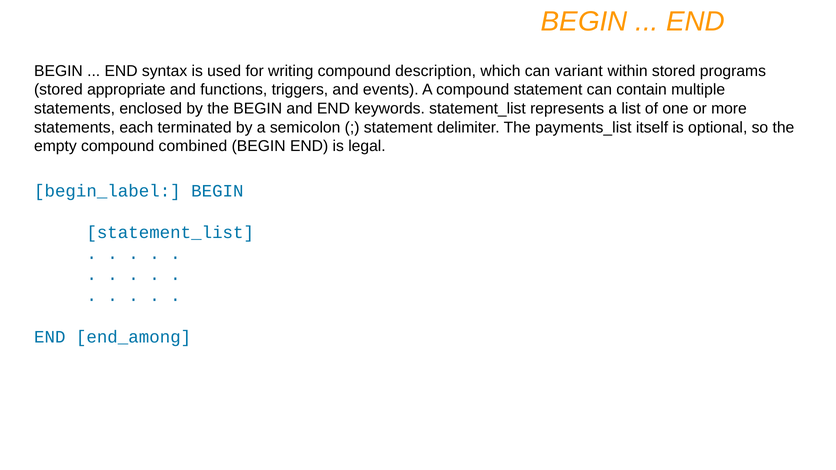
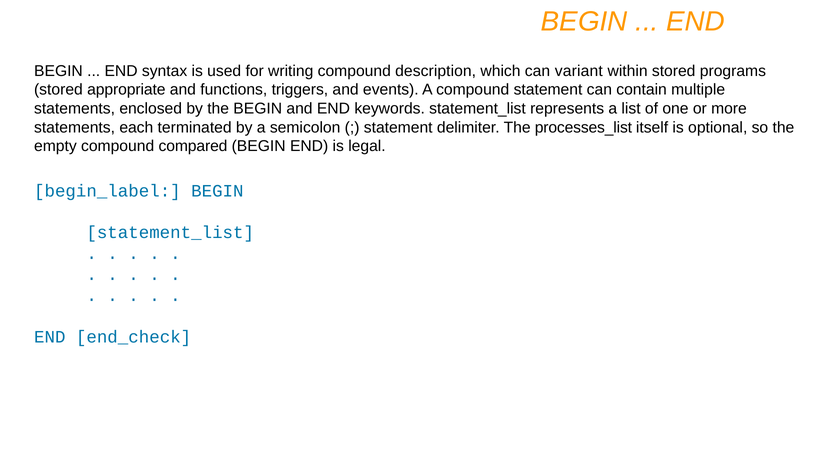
payments_list: payments_list -> processes_list (583, 127)
combined: combined -> compared (193, 146)
end_among: end_among -> end_check (134, 337)
